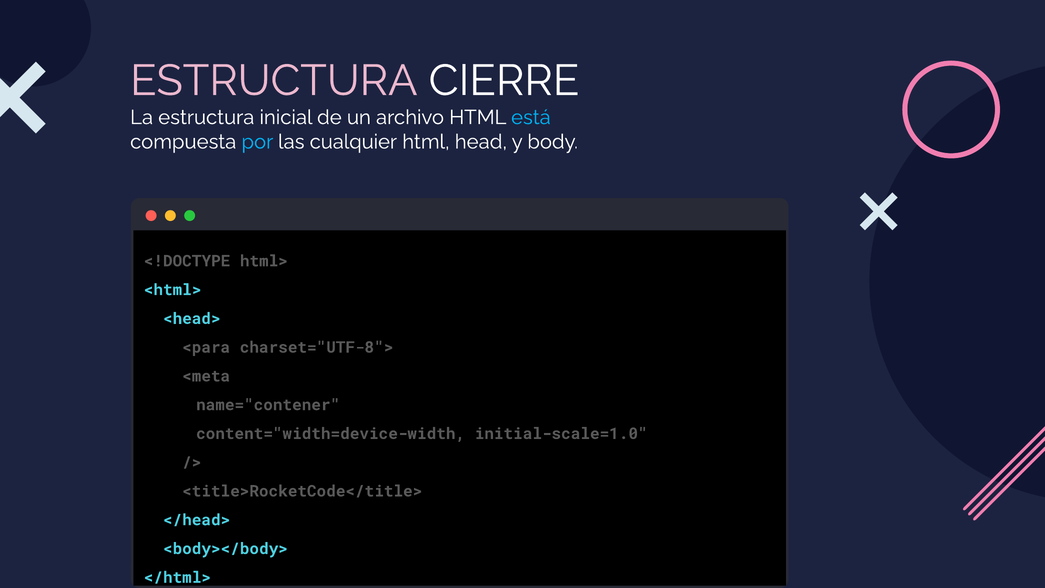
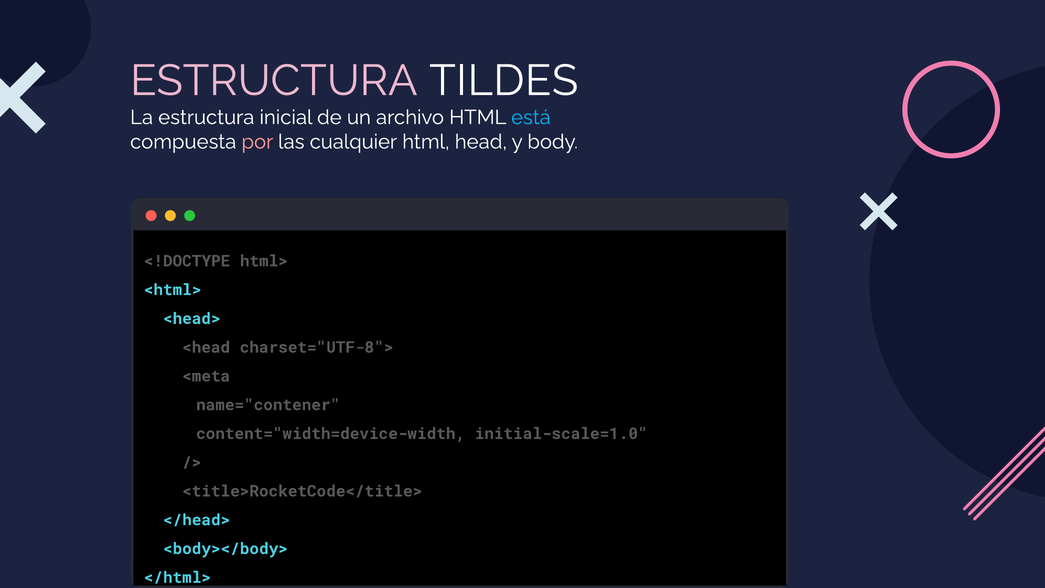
CIERRE: CIERRE -> TILDES (504, 81)
por colour: light blue -> pink (257, 142)
<para: <para -> <head (206, 347)
